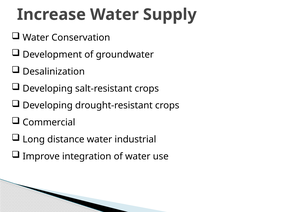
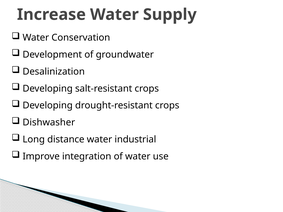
Commercial: Commercial -> Dishwasher (49, 123)
